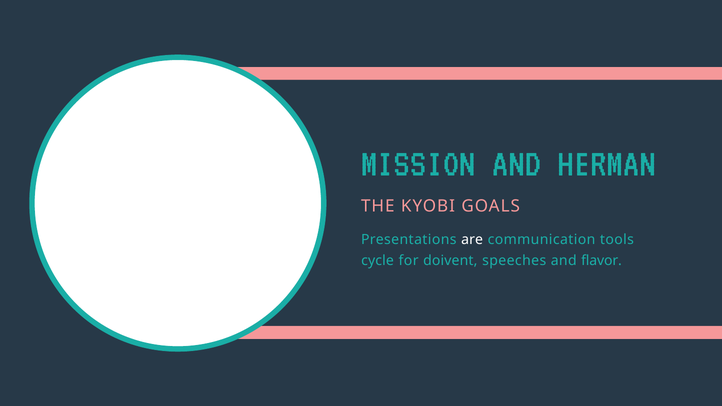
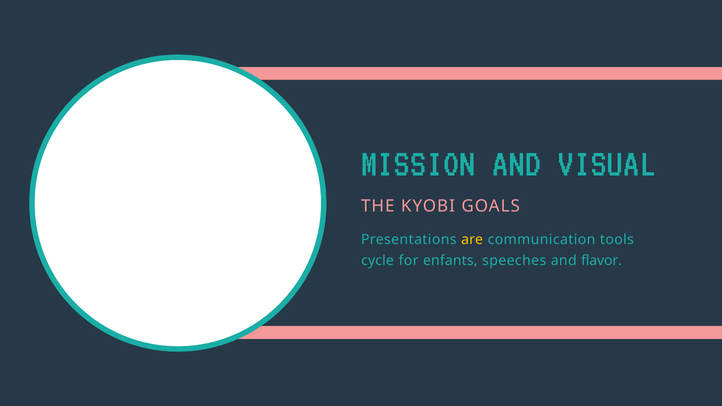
HERMAN: HERMAN -> VISUAL (607, 162)
are colour: white -> yellow (472, 240)
doivent: doivent -> enfants (450, 261)
